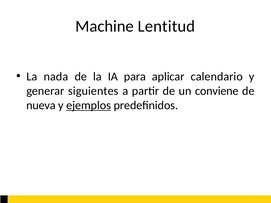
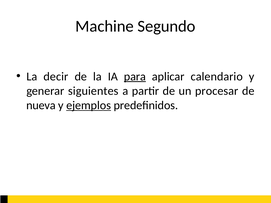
Lentitud: Lentitud -> Segundo (167, 26)
nada: nada -> decir (56, 77)
para underline: none -> present (135, 77)
conviene: conviene -> procesar (217, 91)
